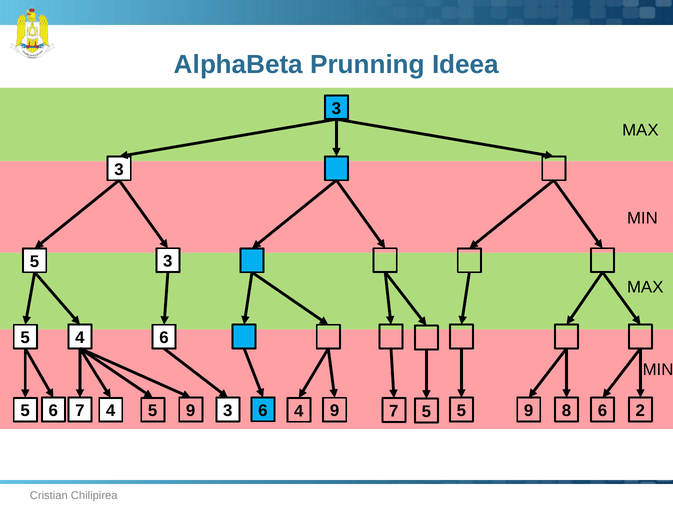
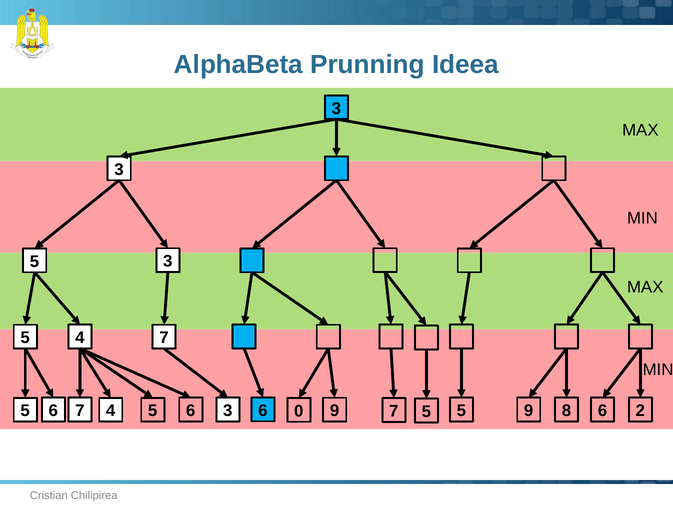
5 6: 6 -> 7 (164, 338)
4 9: 9 -> 6 (191, 411)
5 4: 4 -> 0 (299, 411)
